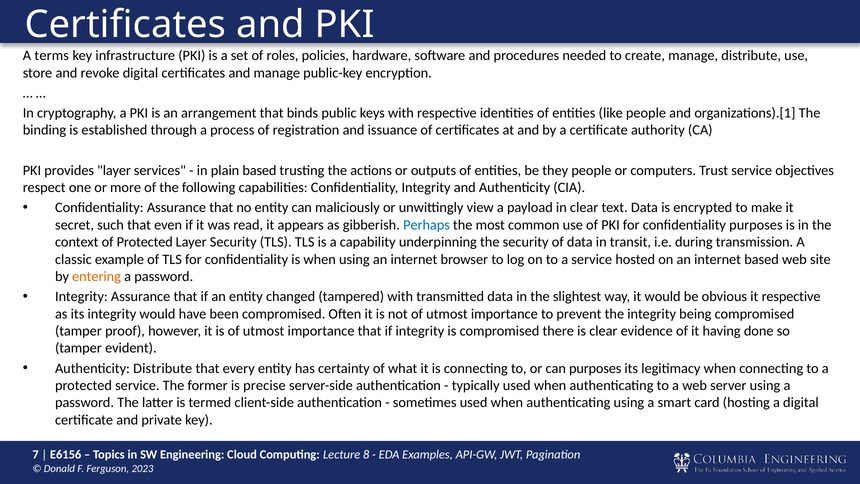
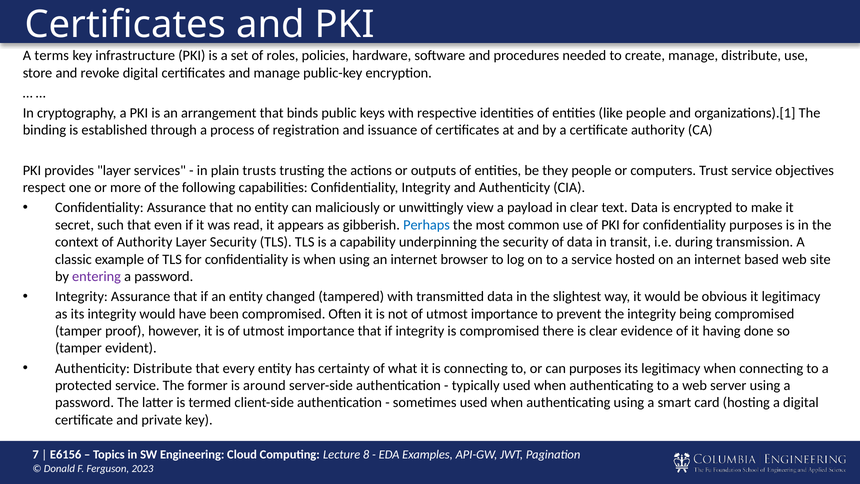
plain based: based -> trusts (259, 170)
of Protected: Protected -> Authority (145, 242)
entering colour: orange -> purple (97, 276)
it respective: respective -> legitimacy (791, 296)
precise: precise -> around (264, 385)
